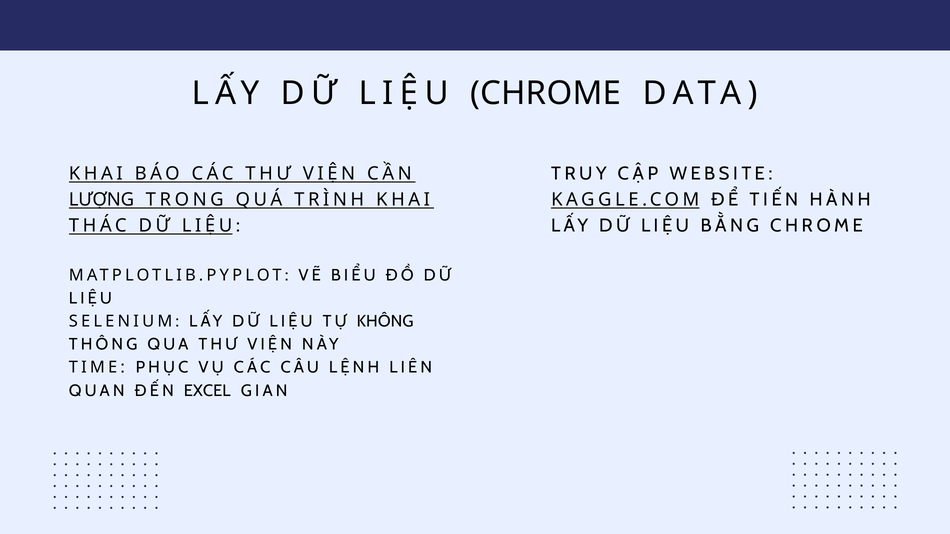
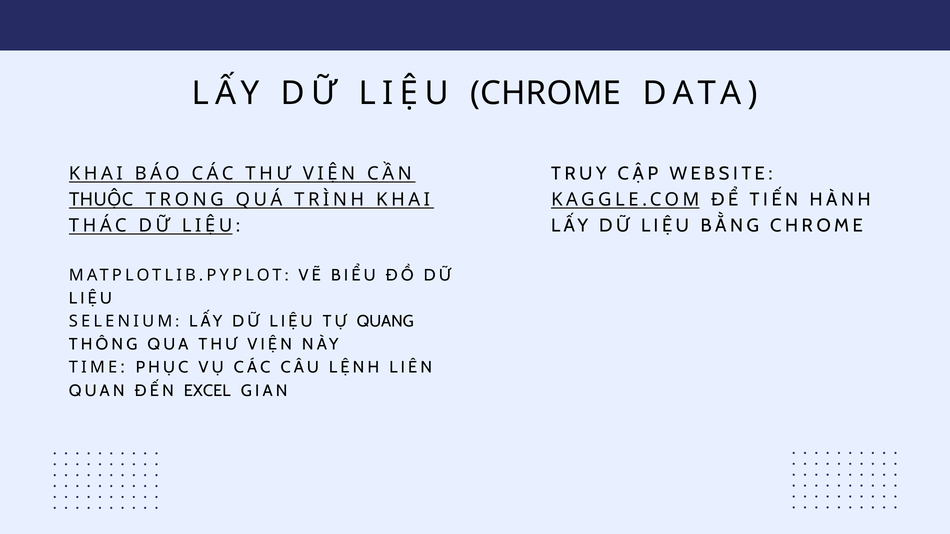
LƯỢNG: LƯỢNG -> THUỘC (101, 200)
KHÔNG: KHÔNG -> QUANG (385, 322)
